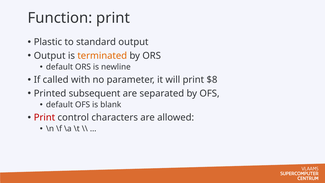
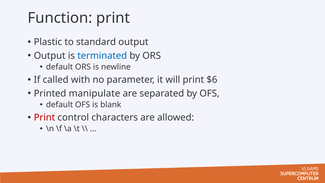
terminated colour: orange -> blue (102, 56)
$8: $8 -> $6 (212, 80)
subsequent: subsequent -> manipulate (94, 93)
